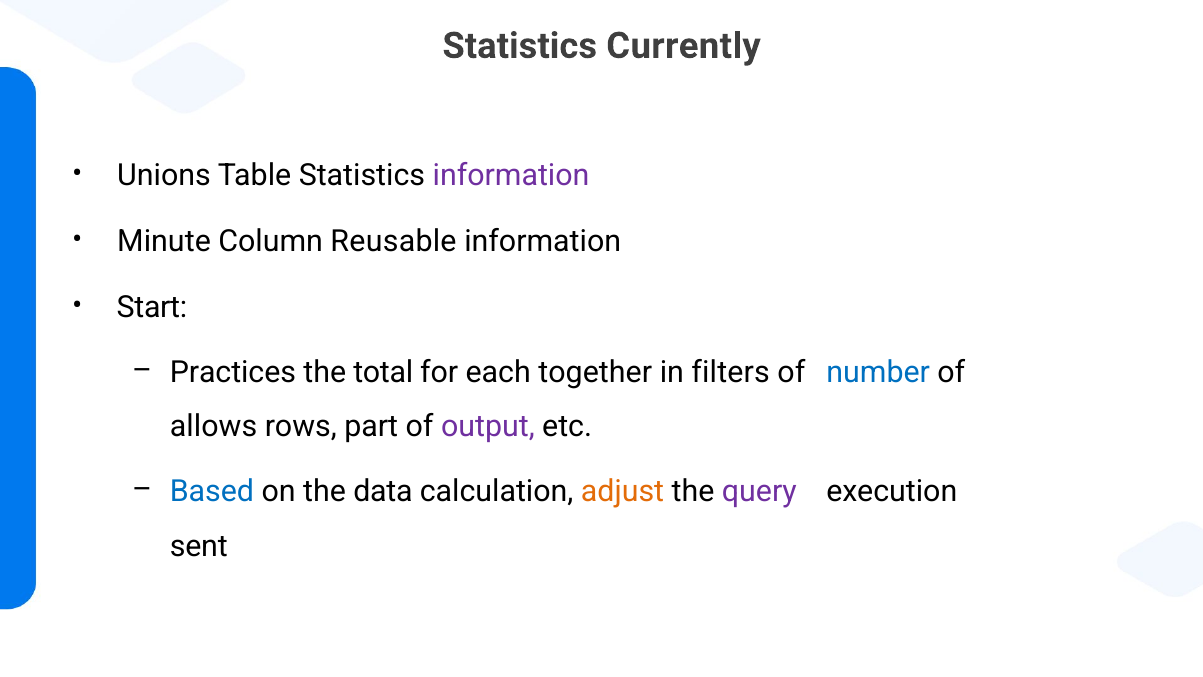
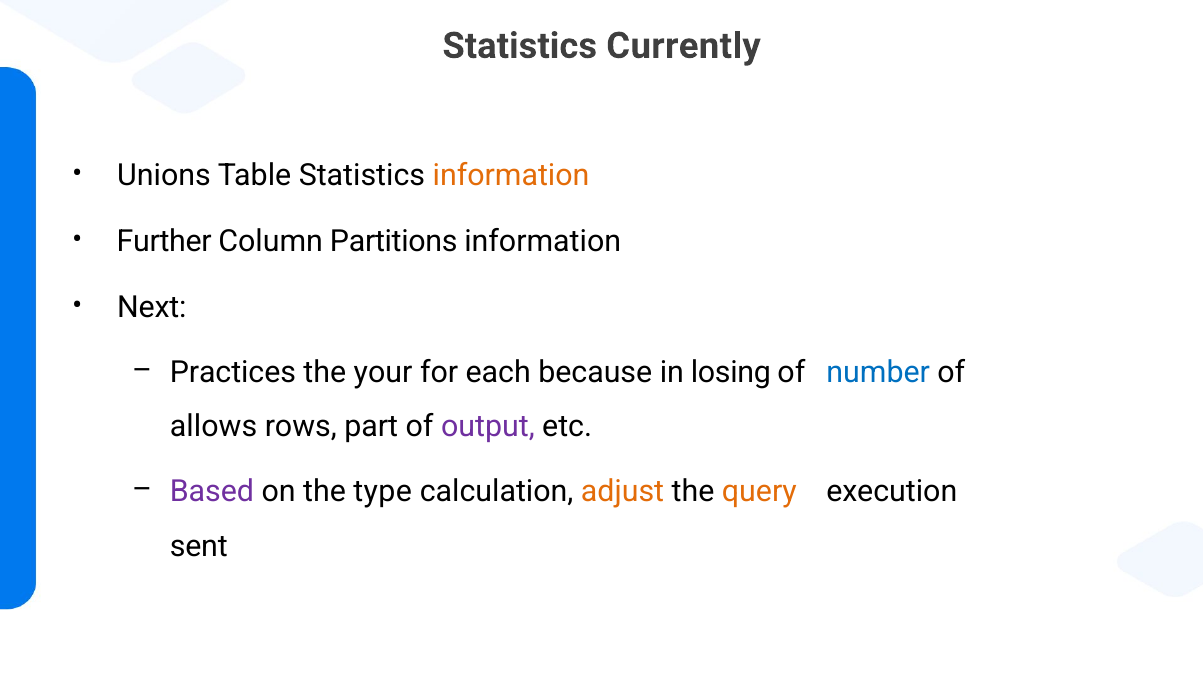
information colour: purple -> orange (511, 176)
Minute: Minute -> Further (164, 241)
Reusable: Reusable -> Partitions (394, 241)
Start: Start -> Next (152, 307)
total: total -> your (383, 372)
together: together -> because (595, 372)
filters: filters -> losing (731, 372)
Based colour: blue -> purple (212, 491)
data: data -> type (383, 491)
query colour: purple -> orange (759, 491)
